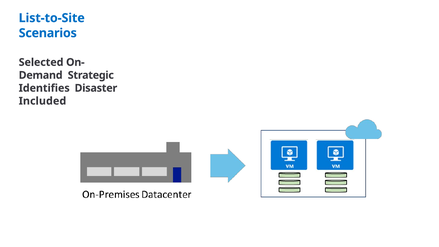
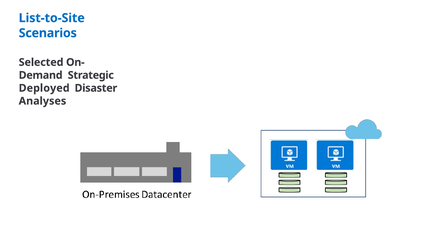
Identifies: Identifies -> Deployed (44, 88)
Included: Included -> Analyses (42, 101)
